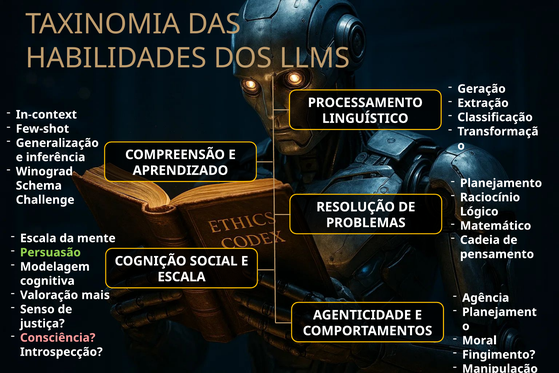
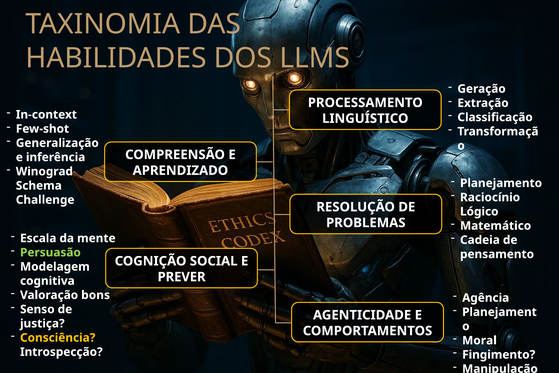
ESCALA: ESCALA -> PREVER (182, 277)
mais: mais -> bons (96, 295)
Consciência colour: pink -> yellow (58, 337)
